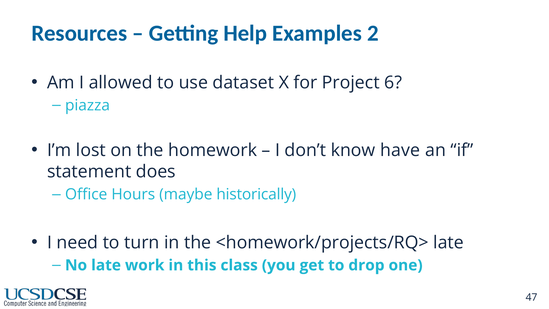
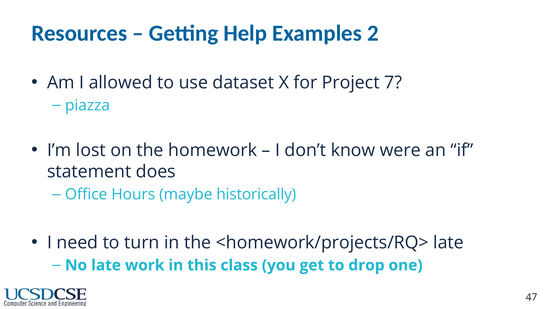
6: 6 -> 7 (393, 83)
have: have -> were (400, 150)
